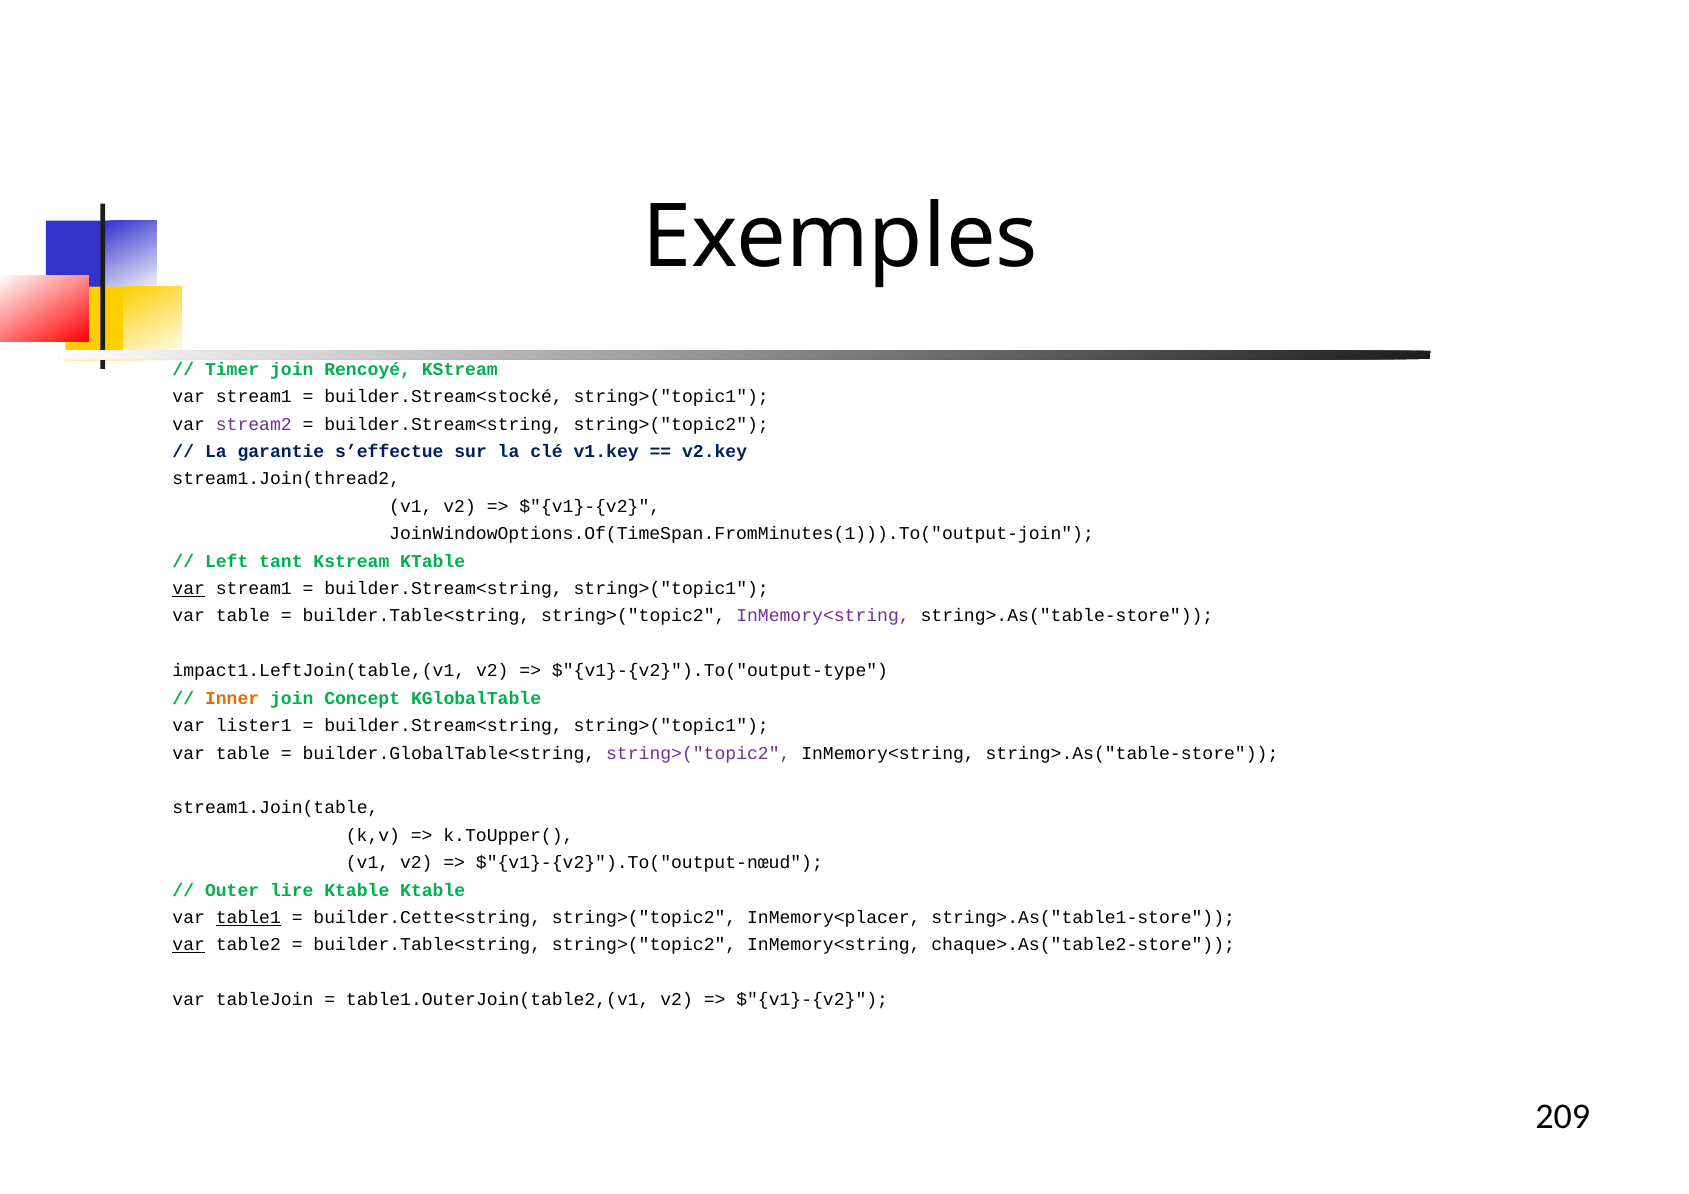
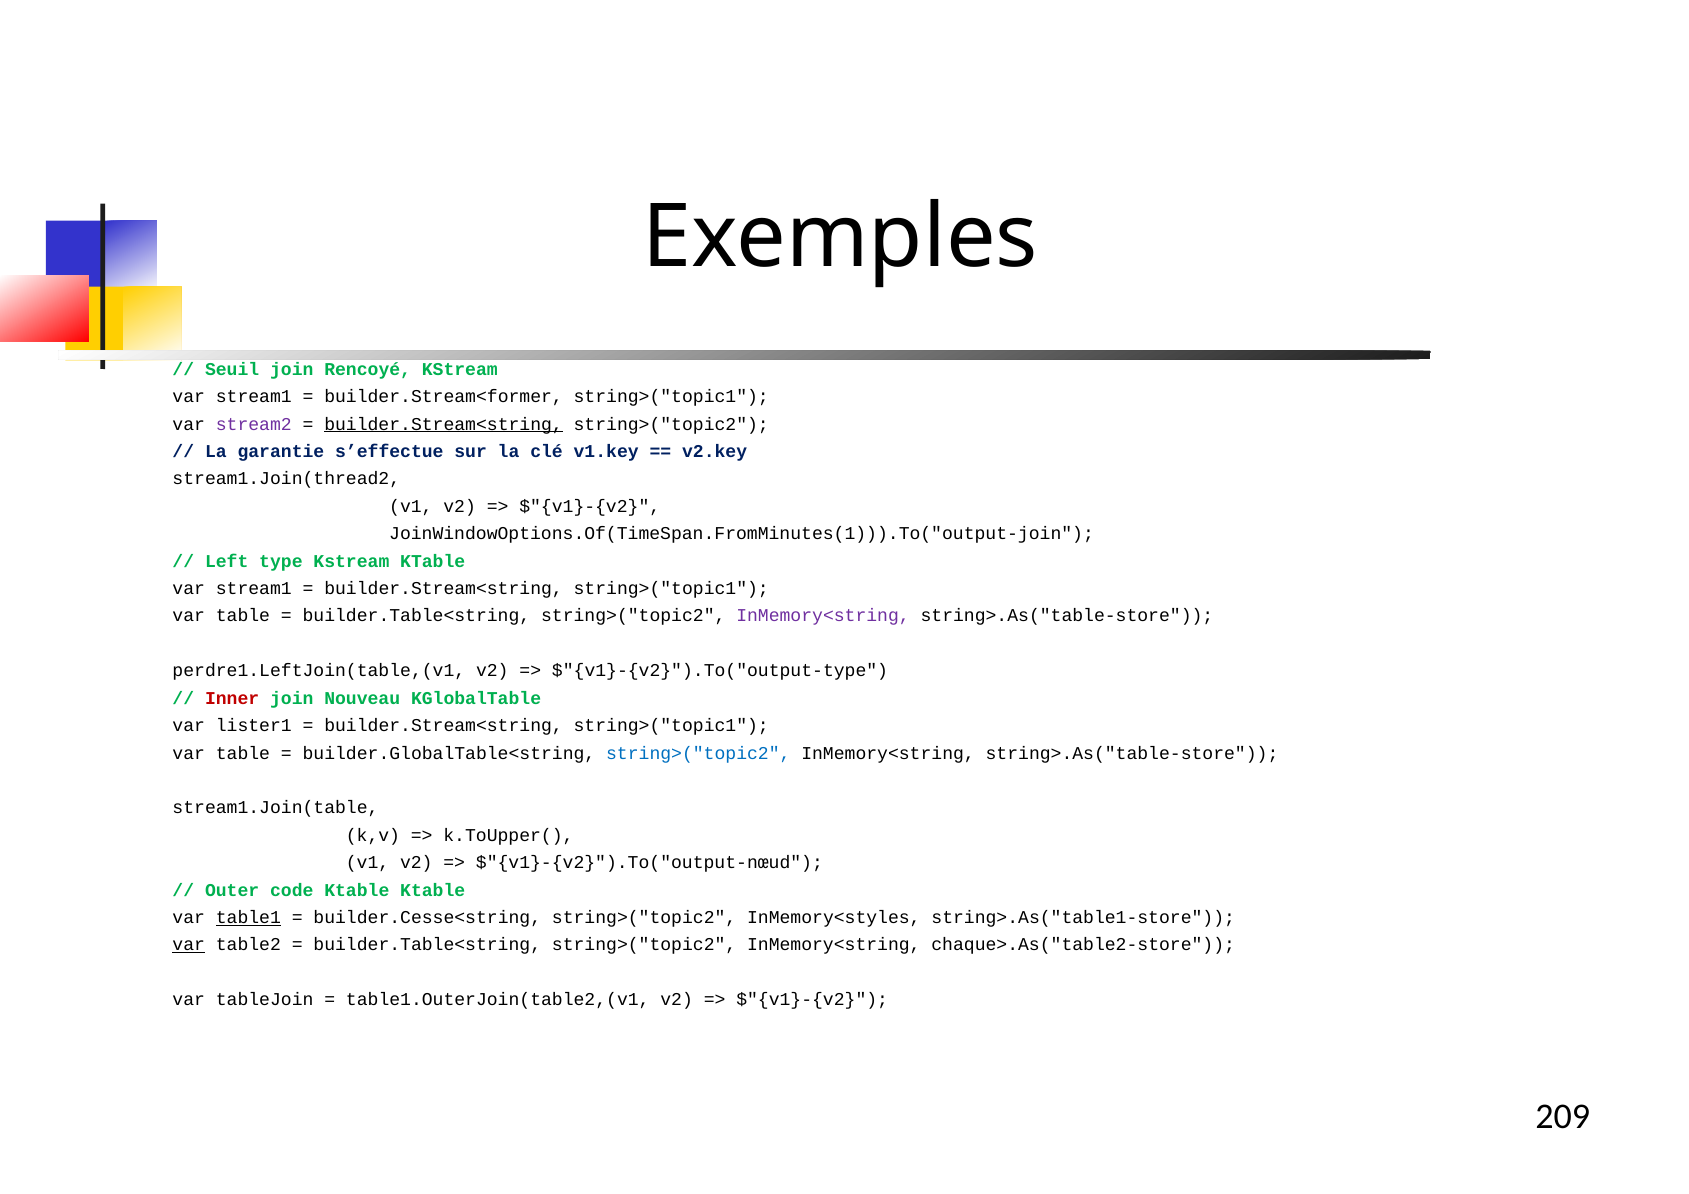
Timer: Timer -> Seuil (232, 369)
builder.Stream<stocké: builder.Stream<stocké -> builder.Stream<former (444, 397)
builder.Stream<string underline: none -> present (444, 424)
tant: tant -> type (281, 561)
var underline: present -> none (189, 589)
impact1.LeftJoin(table,(v1: impact1.LeftJoin(table,(v1 -> perdre1.LeftJoin(table,(v1 (319, 671)
Inner colour: orange -> red (232, 698)
Concept: Concept -> Nouveau (362, 698)
string>("topic2 colour: purple -> blue (698, 753)
lire: lire -> code (292, 890)
builder.Cette<string: builder.Cette<string -> builder.Cesse<string (427, 918)
InMemory<placer: InMemory<placer -> InMemory<styles (834, 918)
